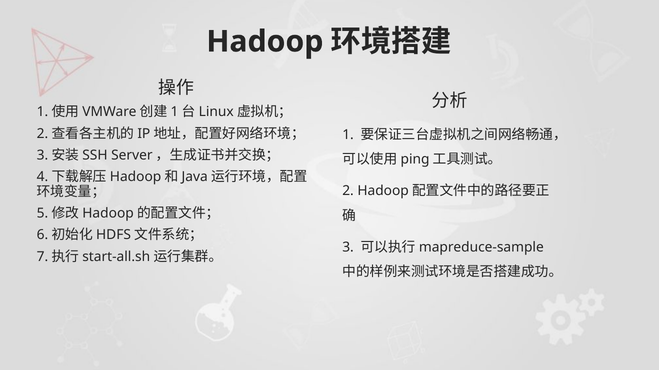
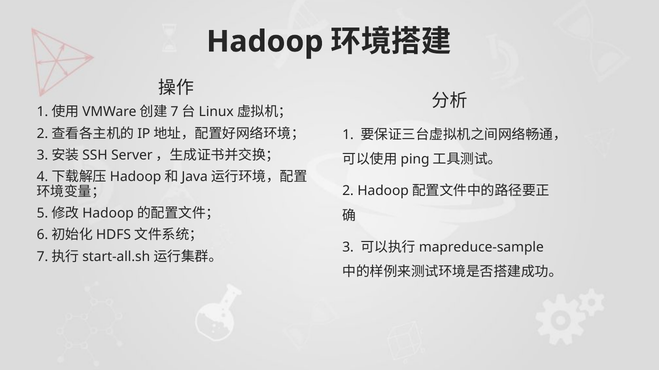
1: 1 -> 7 (174, 112)
